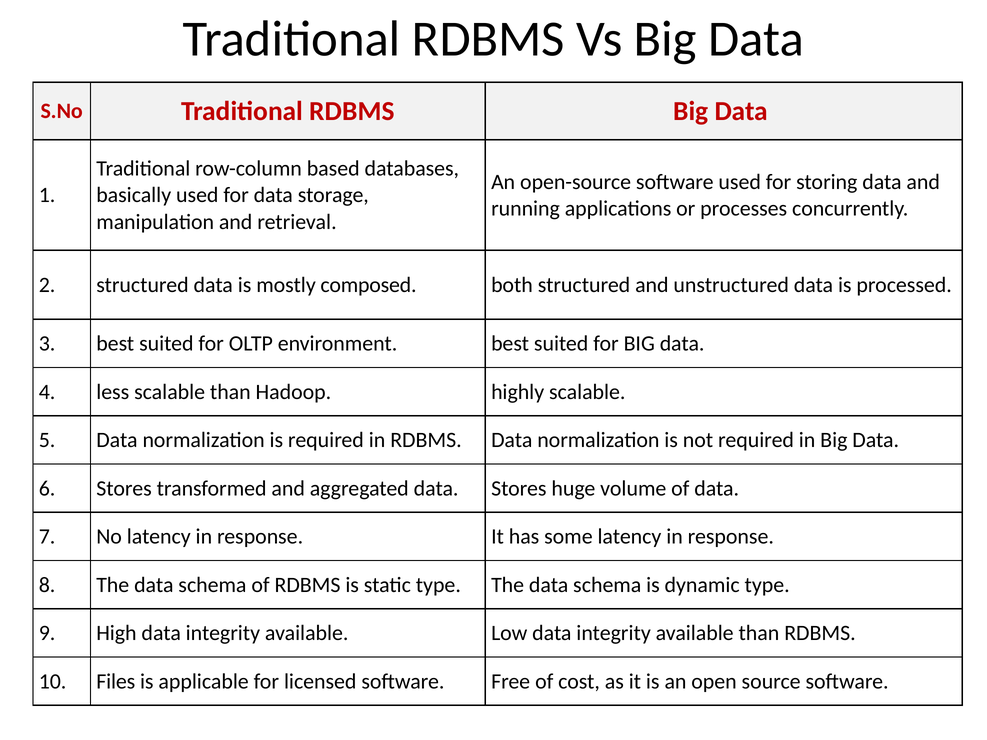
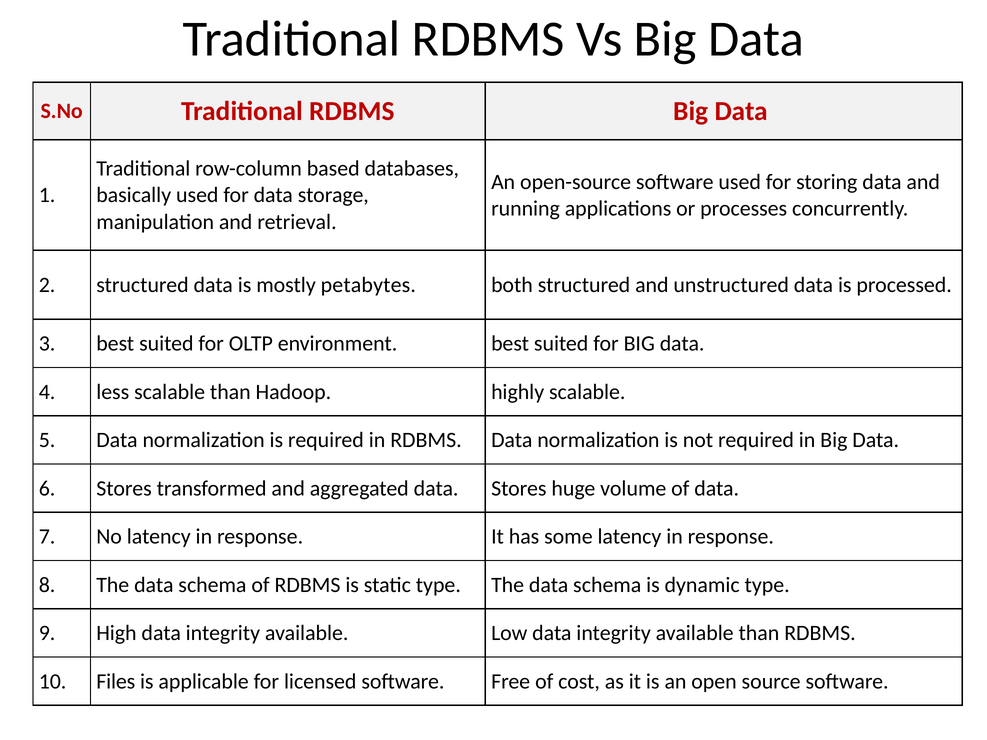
composed: composed -> petabytes (368, 285)
